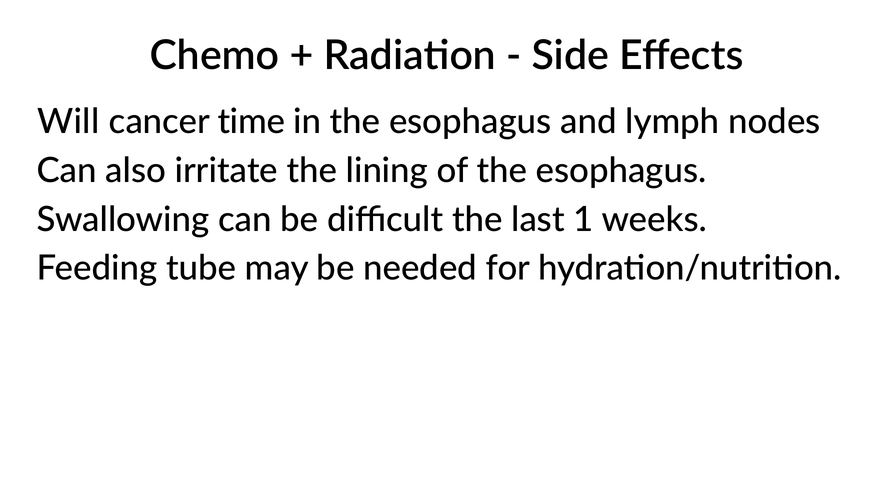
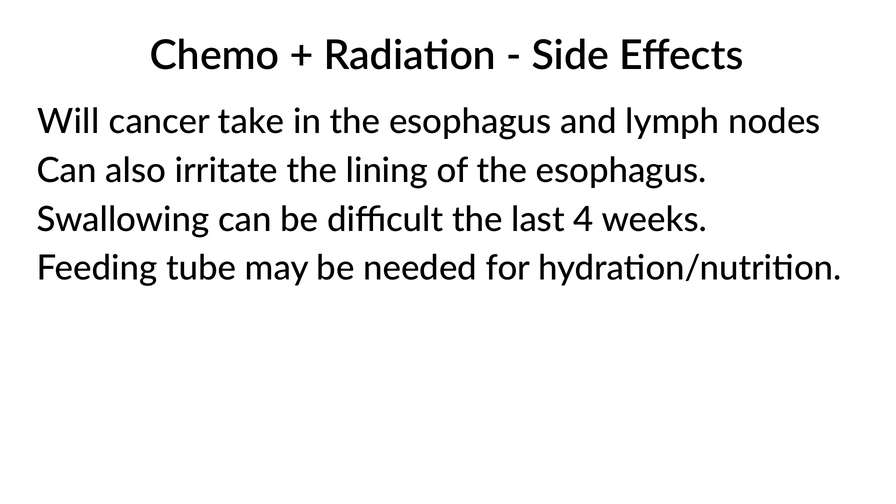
time: time -> take (251, 122)
1: 1 -> 4 (583, 220)
